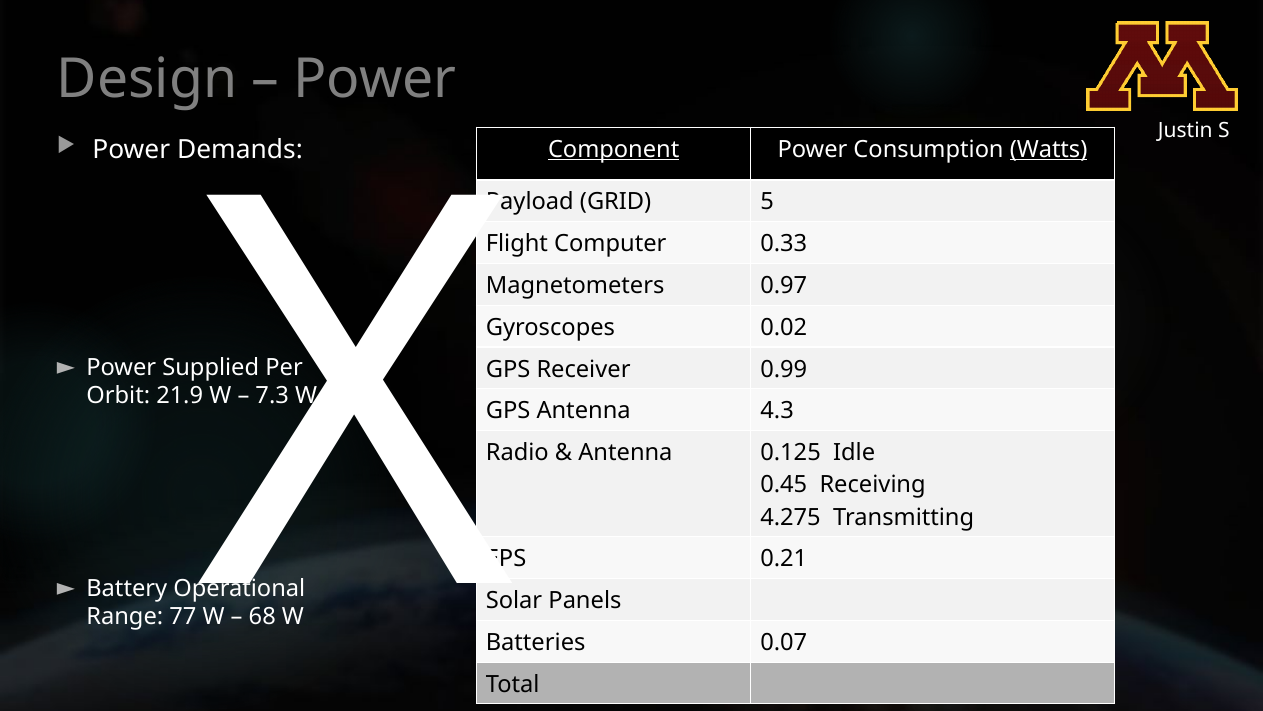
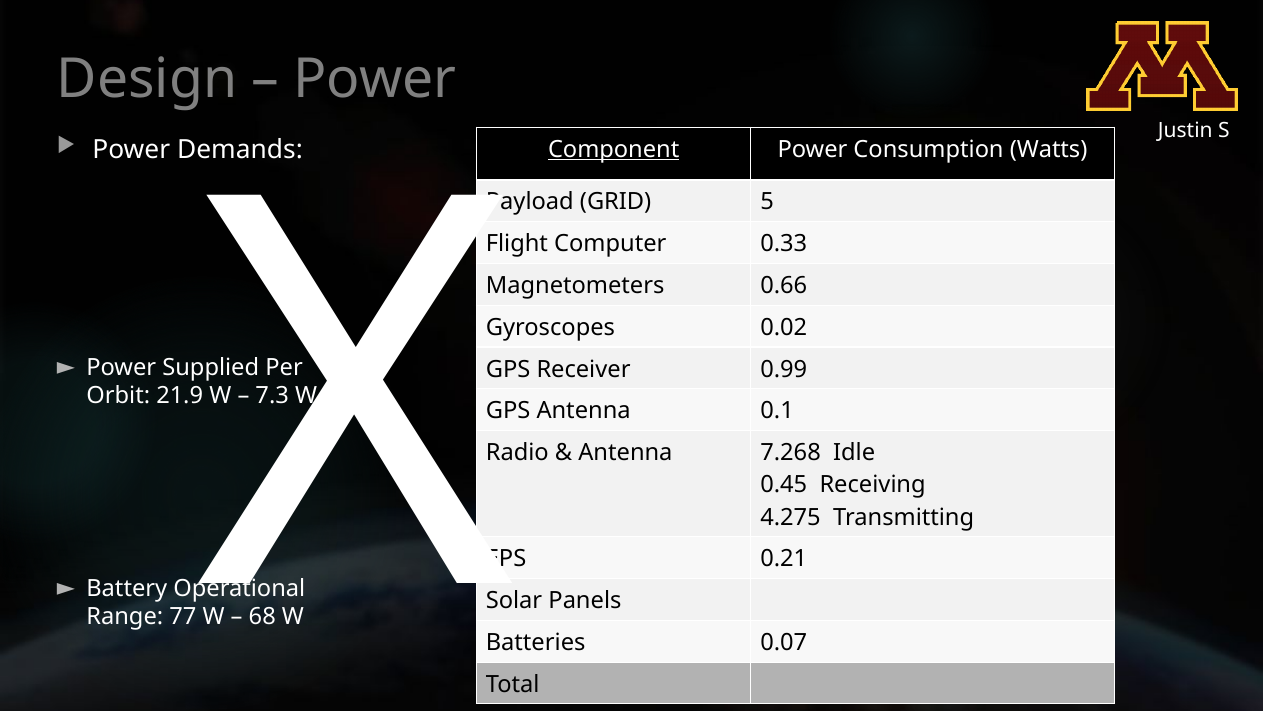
Watts underline: present -> none (1049, 149)
0.97: 0.97 -> 0.66 (784, 285)
4.3: 4.3 -> 0.1 (777, 411)
0.125: 0.125 -> 7.268 (791, 452)
